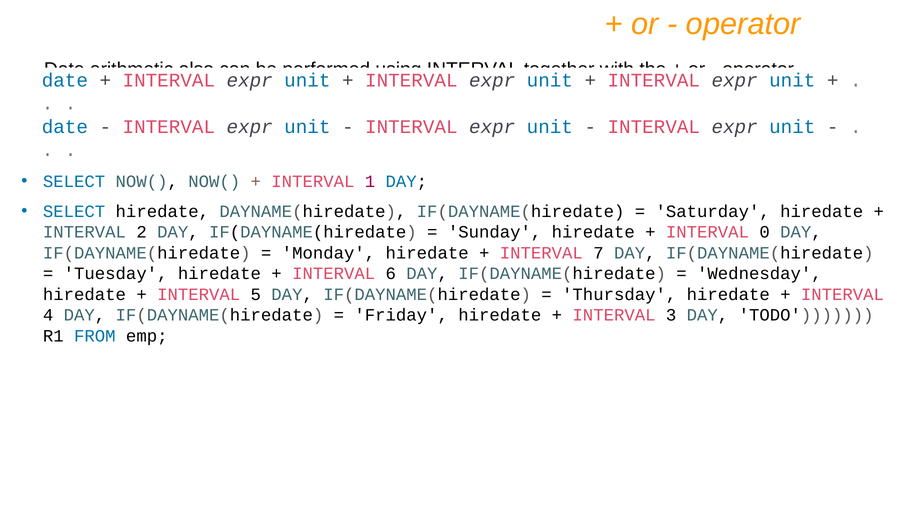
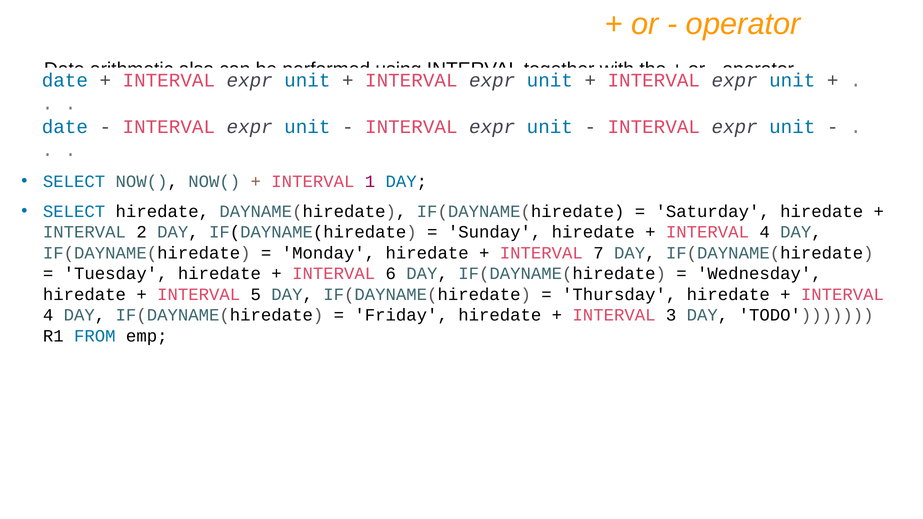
0: 0 -> 4 (765, 232)
